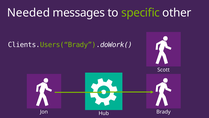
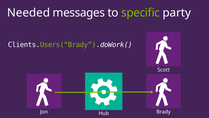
other: other -> party (177, 13)
